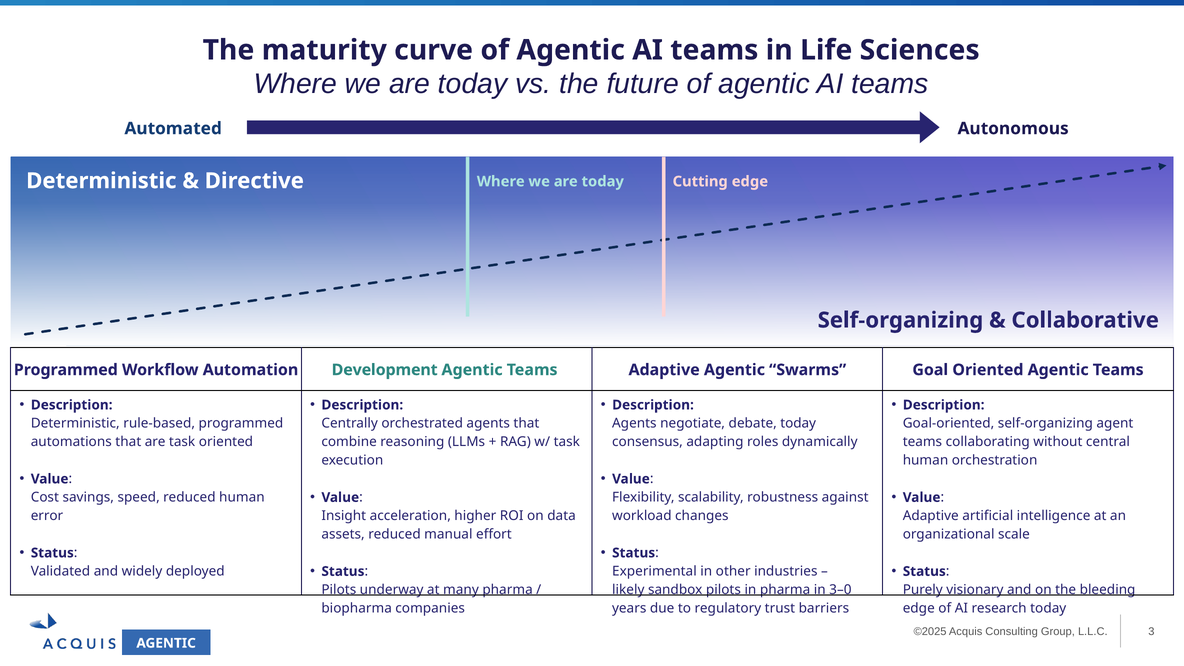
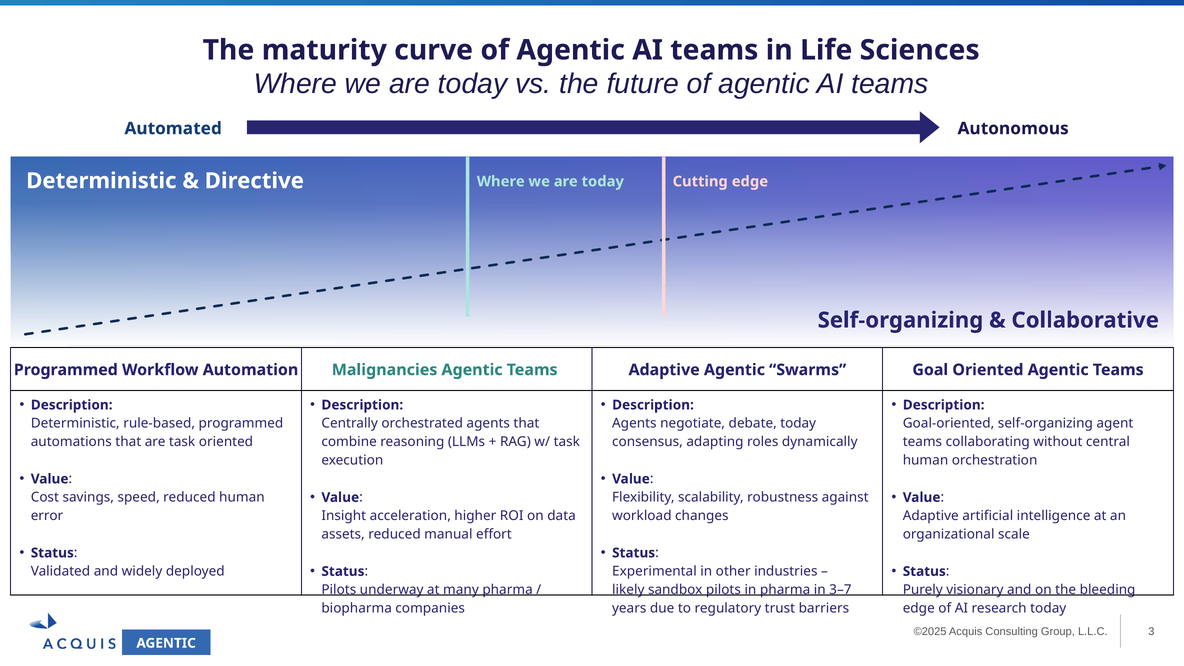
Development: Development -> Malignancies (385, 370)
3–0: 3–0 -> 3–7 (840, 590)
